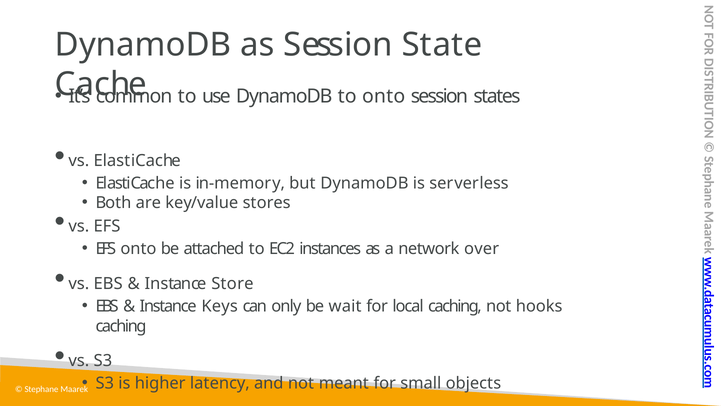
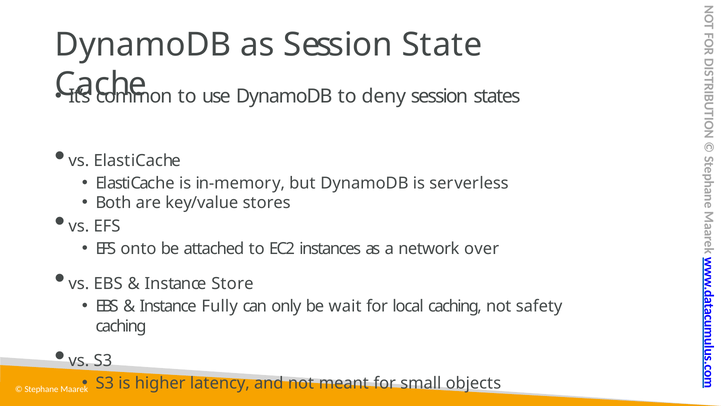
to onto: onto -> deny (384, 96)
Keys: Keys -> Fully (220, 306)
hooks: hooks -> safety (539, 306)
